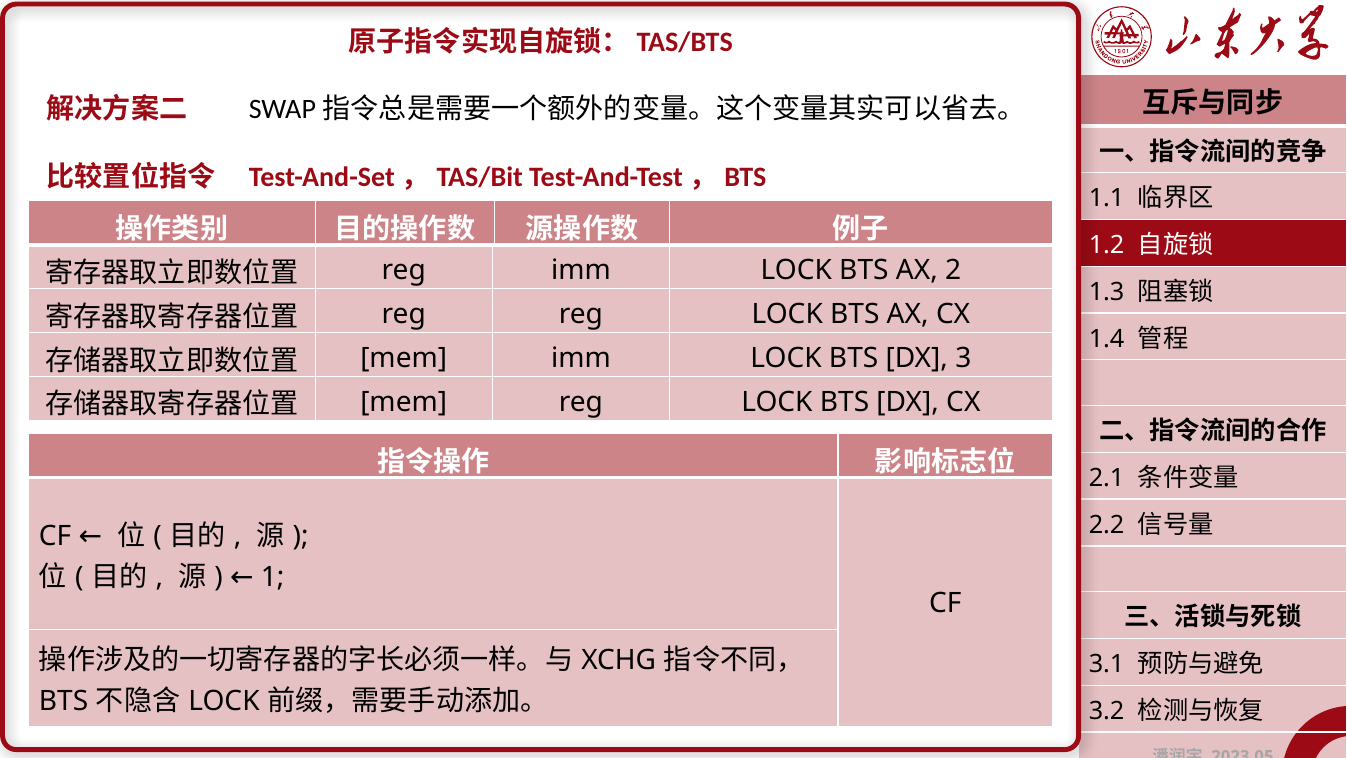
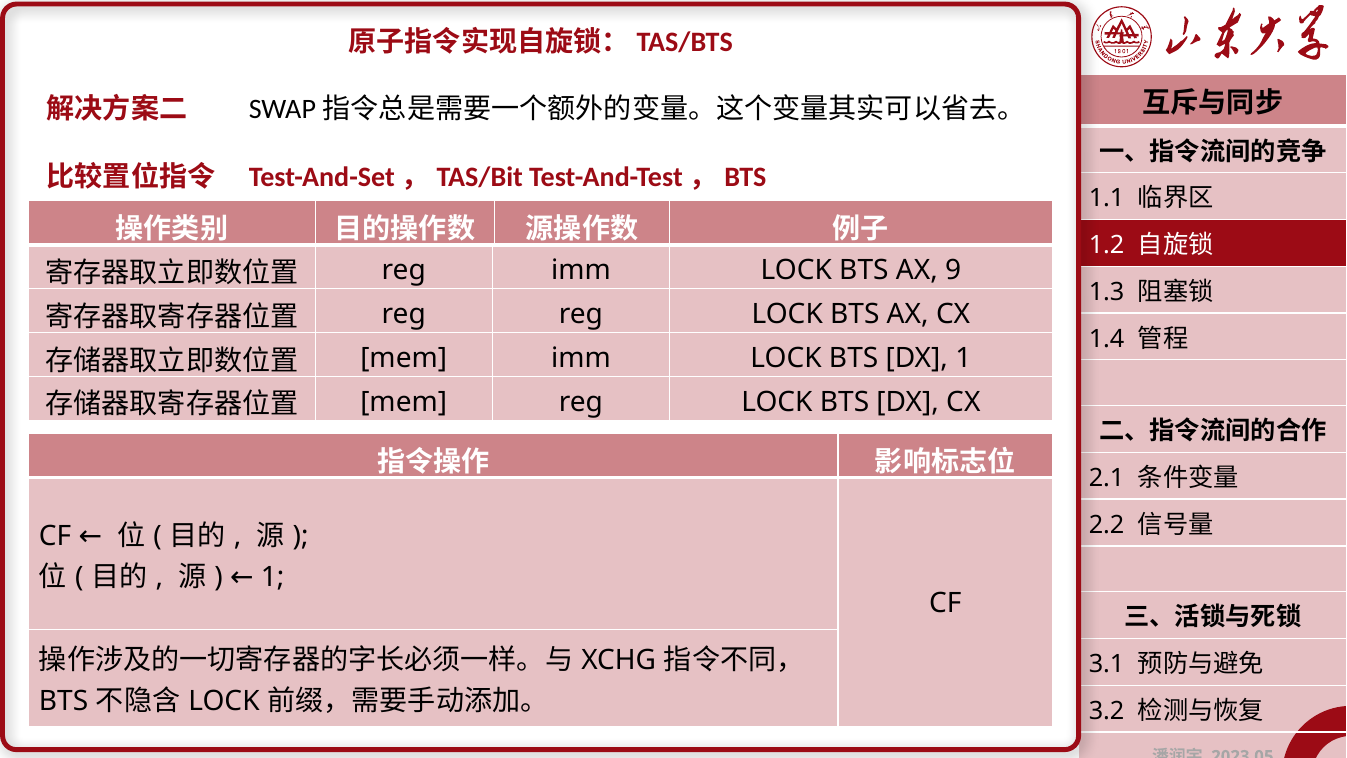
2: 2 -> 9 (953, 270)
DX 3: 3 -> 1 (963, 358)
